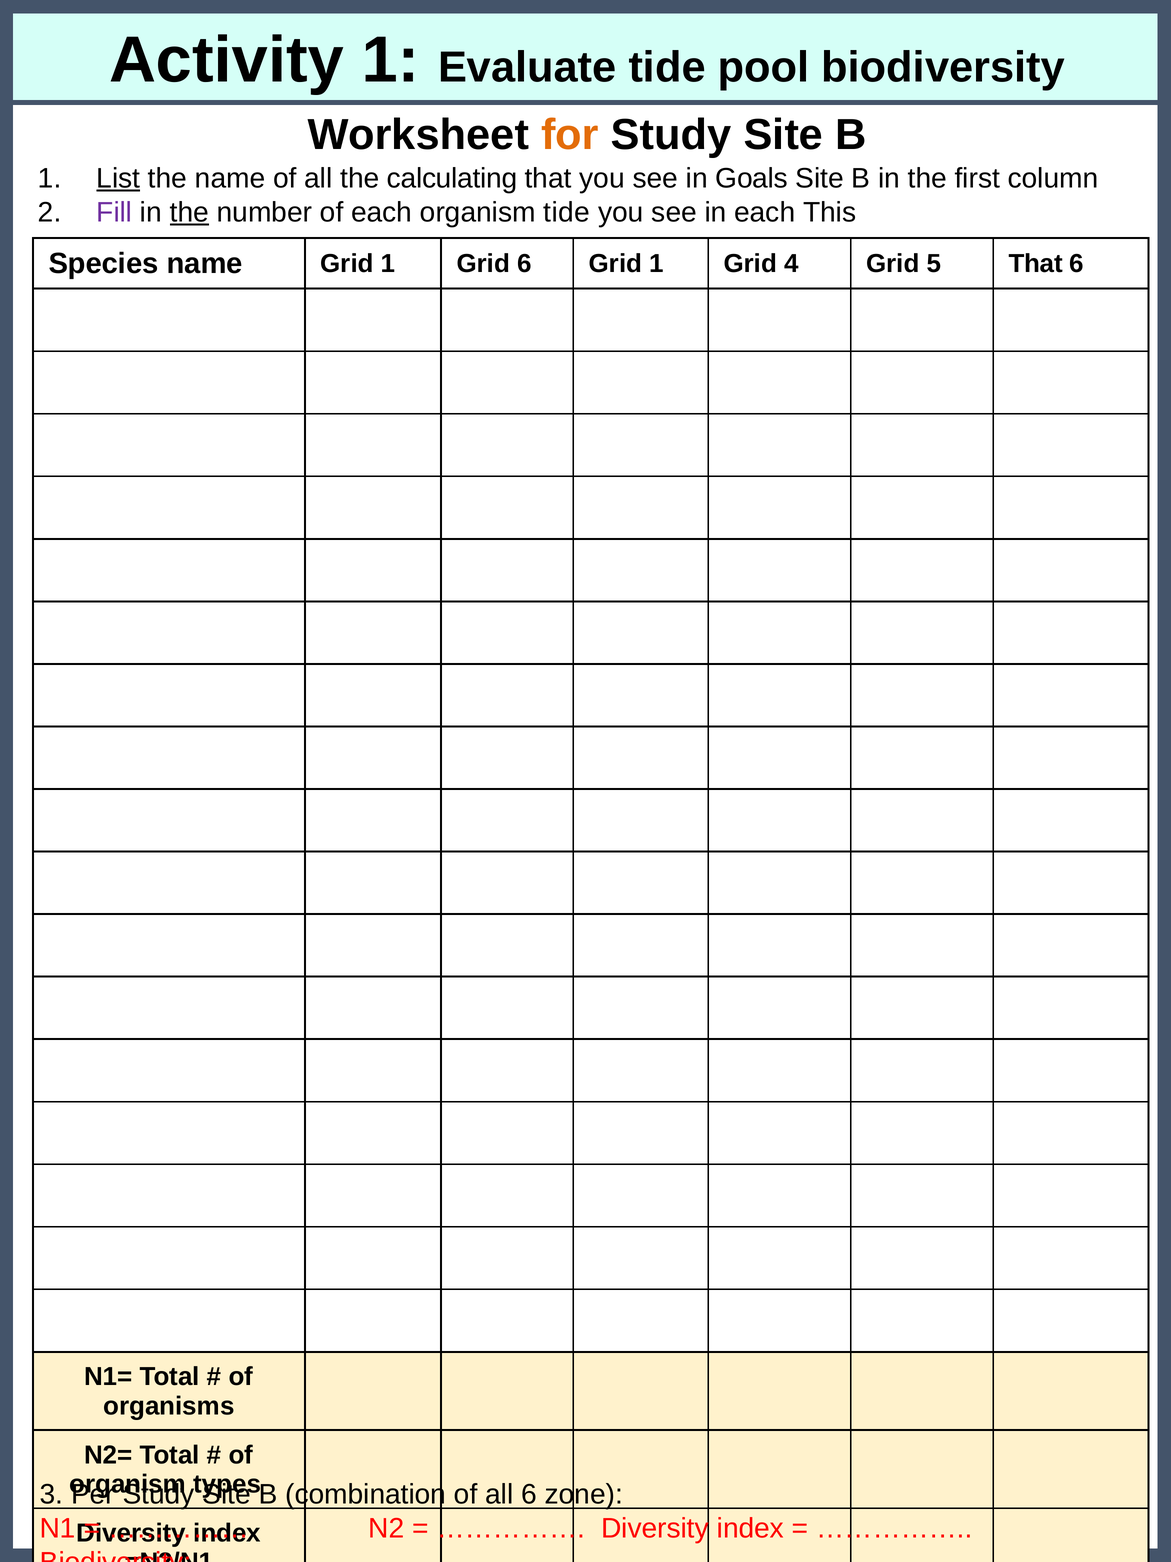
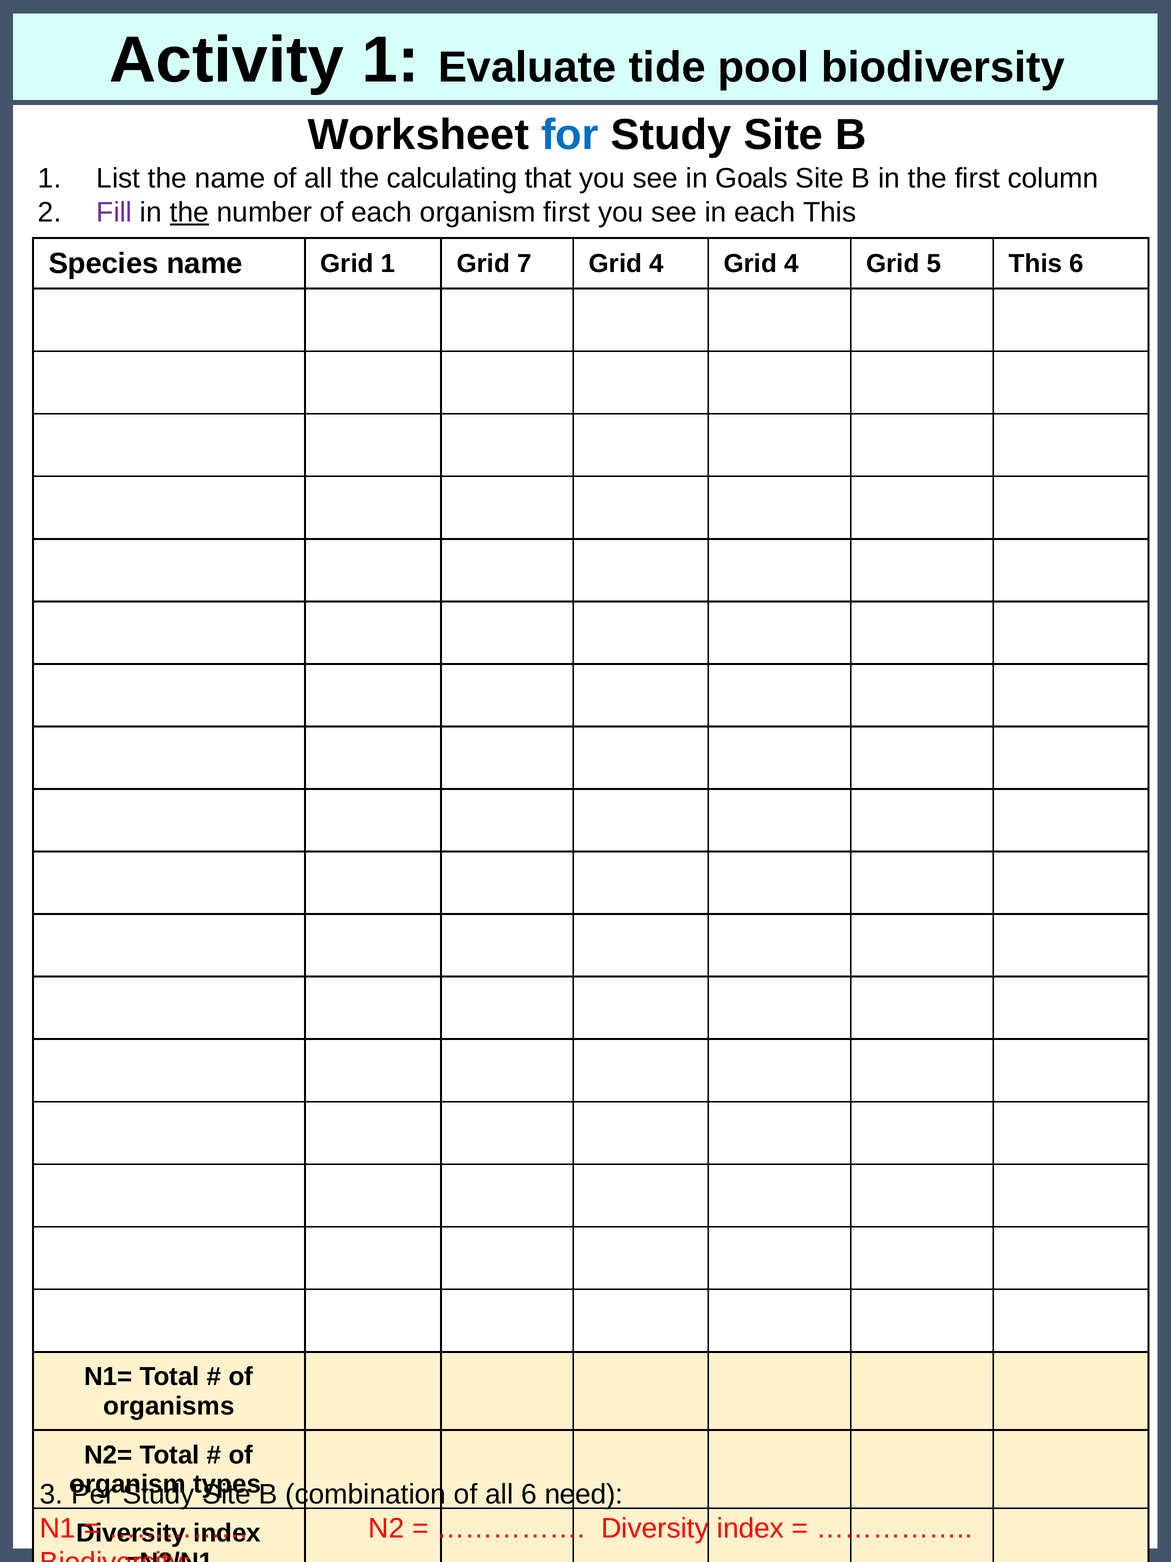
for colour: orange -> blue (570, 135)
List underline: present -> none (118, 178)
organism tide: tide -> first (567, 212)
Grid 6: 6 -> 7 (524, 264)
1: 1 -> 4 (657, 264)
5 That: That -> This (1036, 264)
zone: zone -> need (584, 1494)
